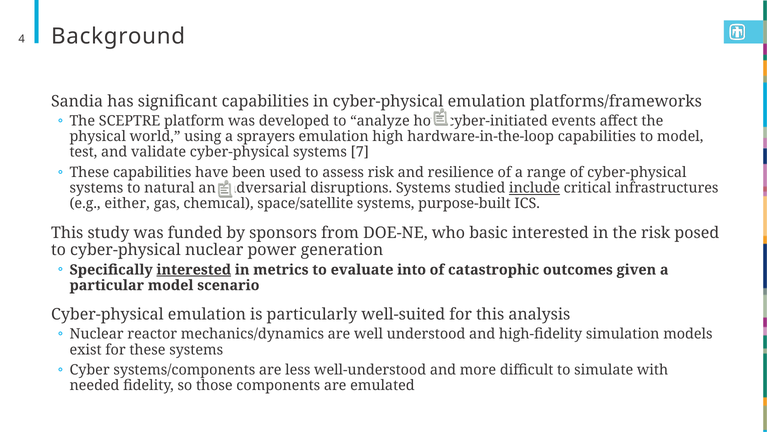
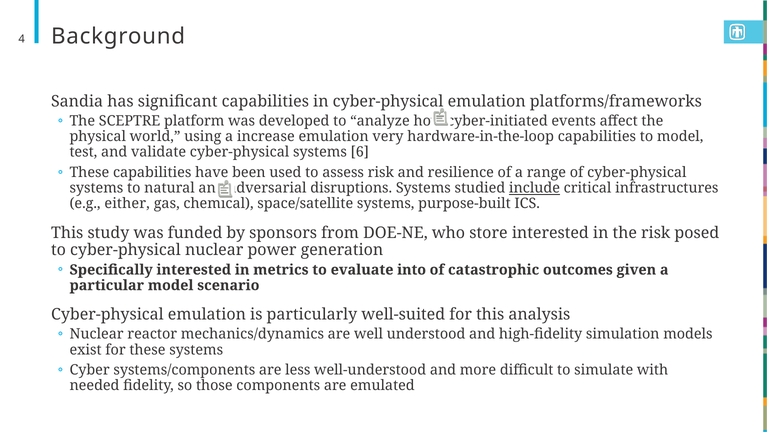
sprayers: sprayers -> increase (266, 136)
high: high -> very (388, 136)
7: 7 -> 6 (360, 152)
basic: basic -> store (488, 233)
interested underline: present -> none (194, 269)
